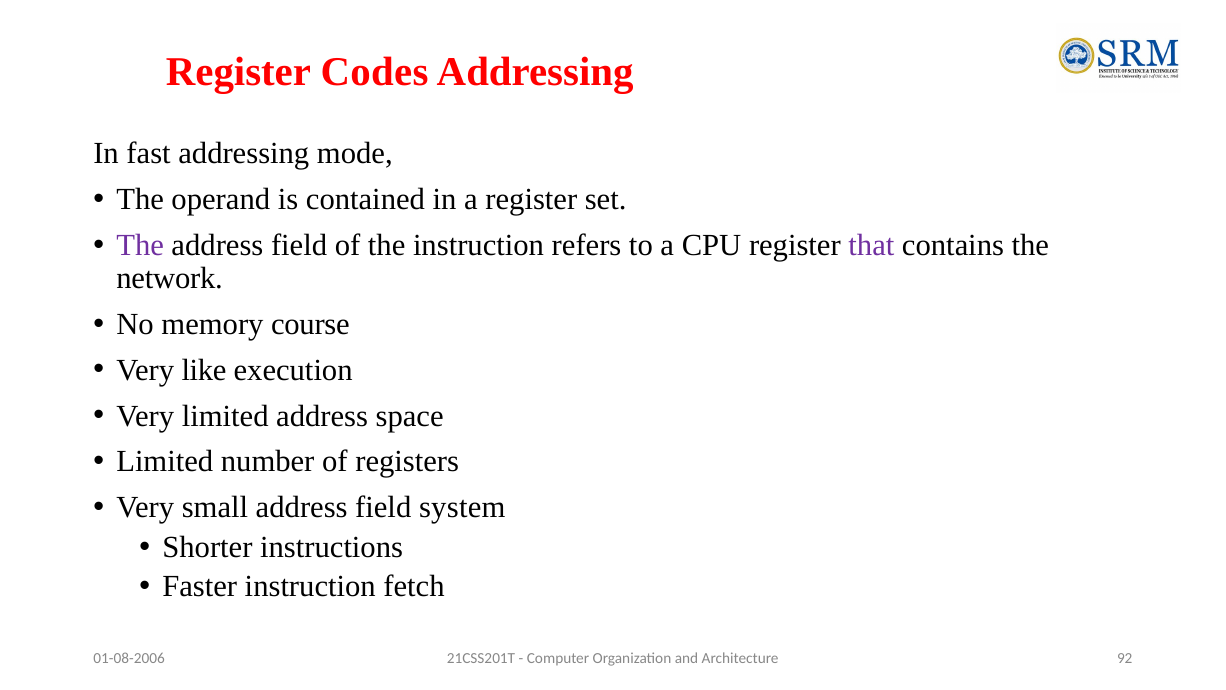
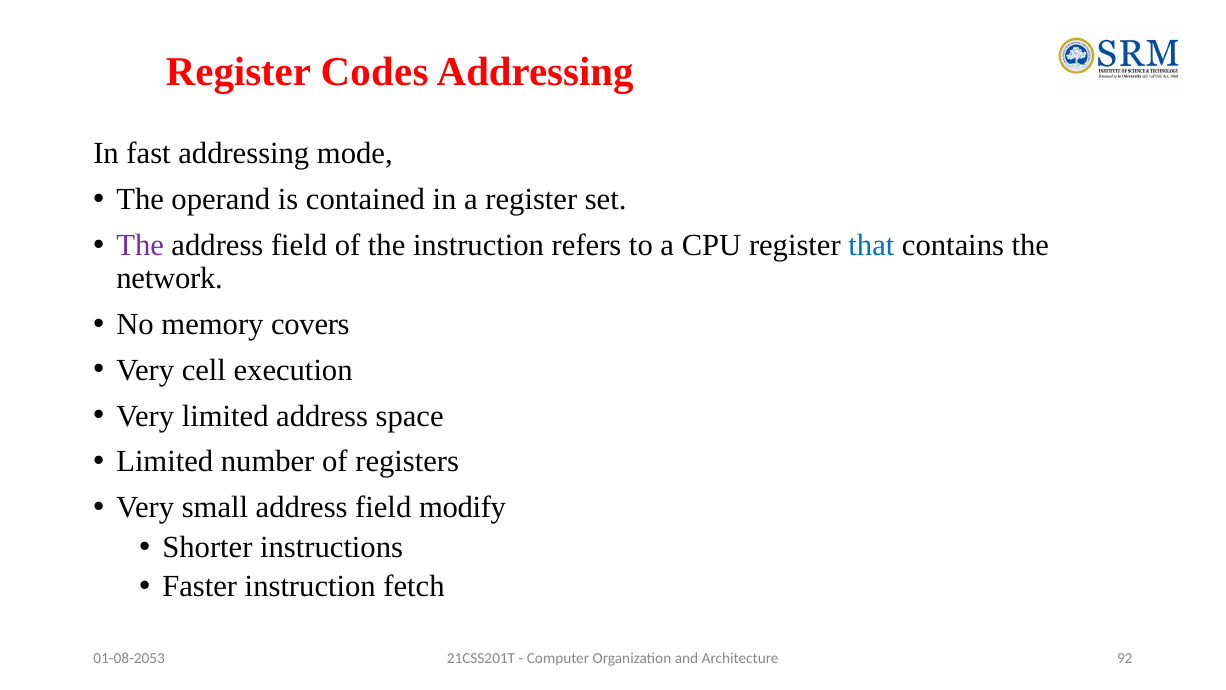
that colour: purple -> blue (871, 245)
course: course -> covers (310, 324)
like: like -> cell (204, 370)
system: system -> modify (463, 507)
01-08-2006: 01-08-2006 -> 01-08-2053 (129, 659)
